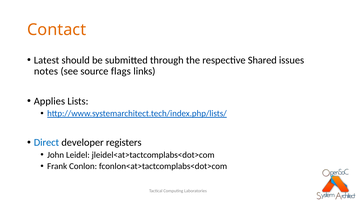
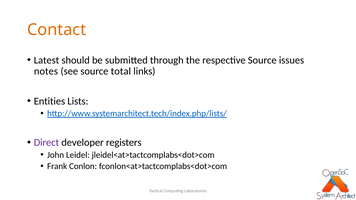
respective Shared: Shared -> Source (262, 60)
flags: flags -> total (121, 71)
Applies: Applies -> Entities (49, 101)
Direct colour: blue -> purple (46, 143)
